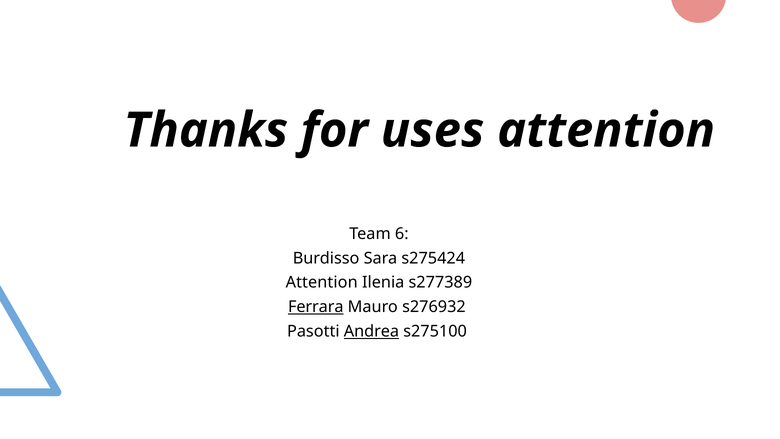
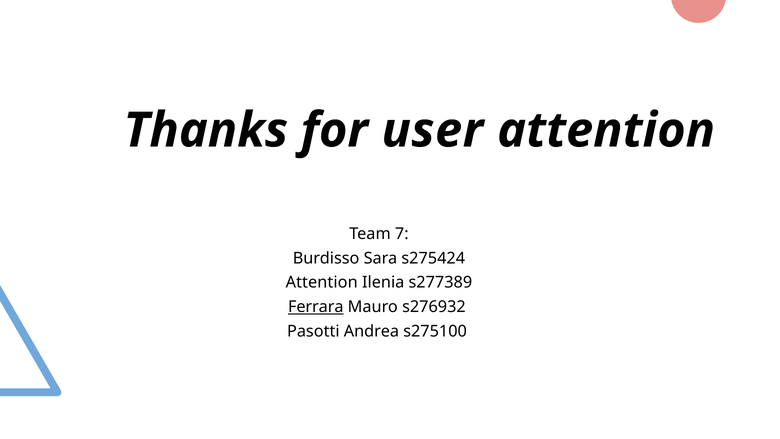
uses: uses -> user (432, 130)
6: 6 -> 7 (402, 234)
Andrea underline: present -> none (371, 331)
